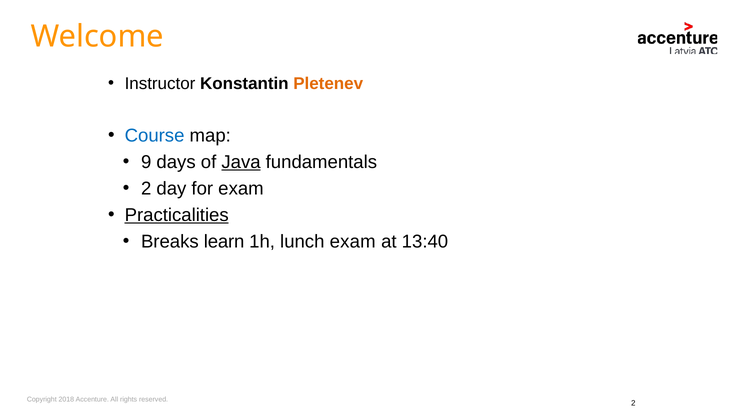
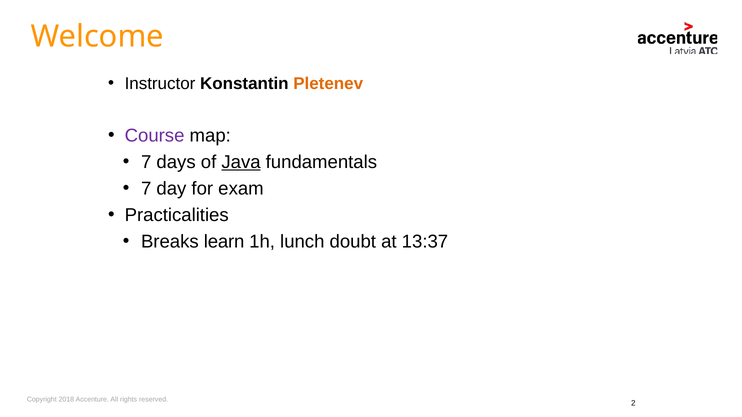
Course colour: blue -> purple (155, 136)
9: 9 -> 7 (146, 162)
2: 2 -> 7 (146, 189)
Practicalities underline: present -> none (177, 215)
lunch exam: exam -> doubt (353, 242)
13:40: 13:40 -> 13:37 (425, 242)
